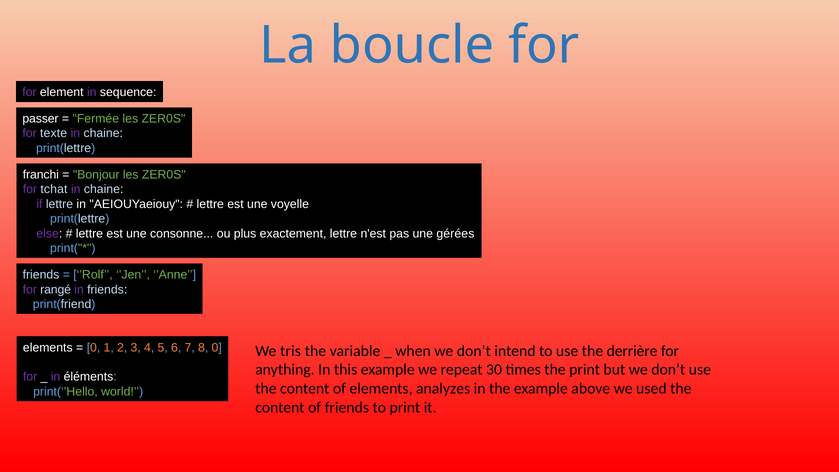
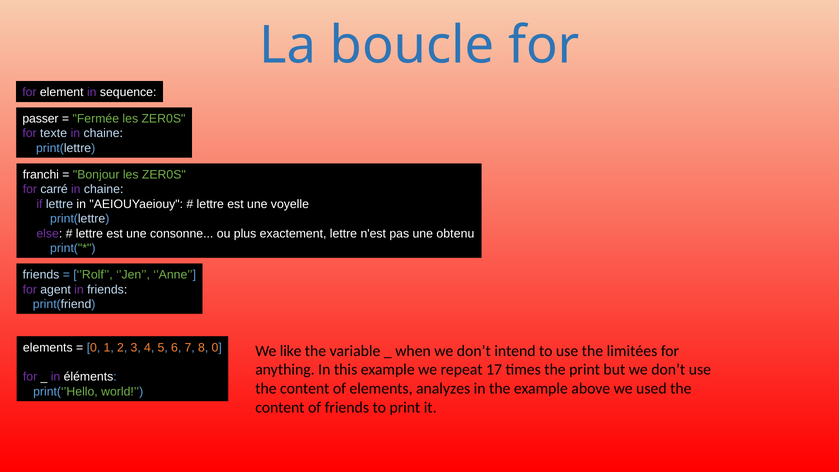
tchat: tchat -> carré (54, 189)
gérées: gérées -> obtenu (455, 233)
rangé: rangé -> agent (56, 289)
tris: tris -> like (291, 351)
derrière: derrière -> limitées (632, 351)
30: 30 -> 17 (494, 370)
